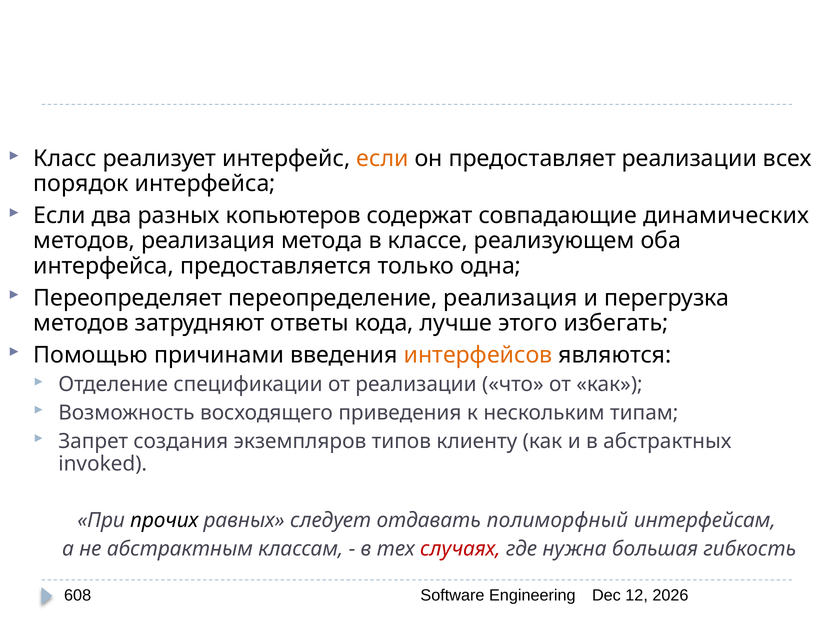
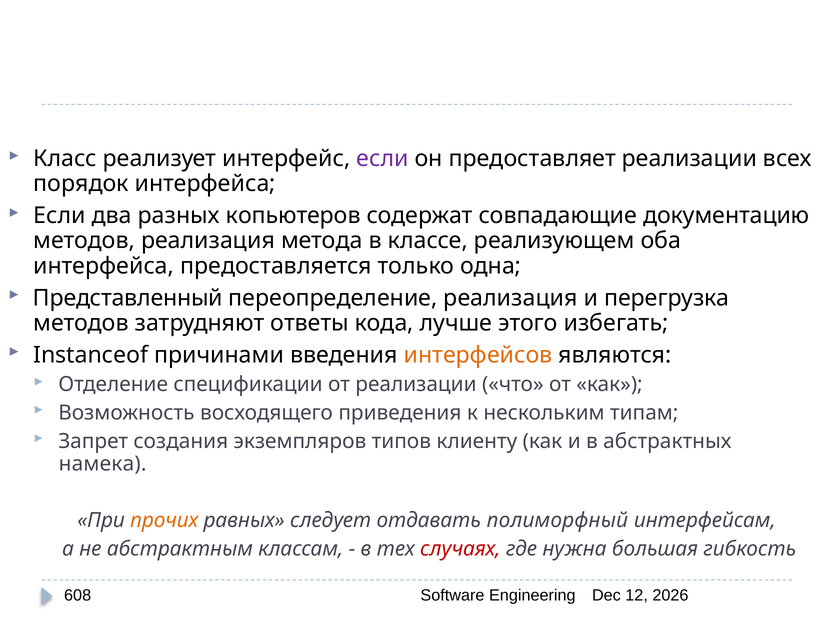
если colour: orange -> purple (382, 159)
динамических: динамических -> документацию (726, 216)
Переопределяет: Переопределяет -> Представленный (128, 298)
Помощью: Помощью -> Instanceof (91, 355)
invoked: invoked -> намека (103, 463)
прочих colour: black -> orange (164, 520)
